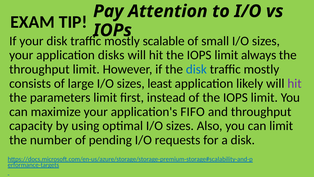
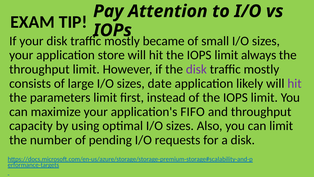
scalable: scalable -> became (164, 41)
disks: disks -> store (111, 55)
disk colour: blue -> purple (196, 69)
least: least -> date (160, 83)
